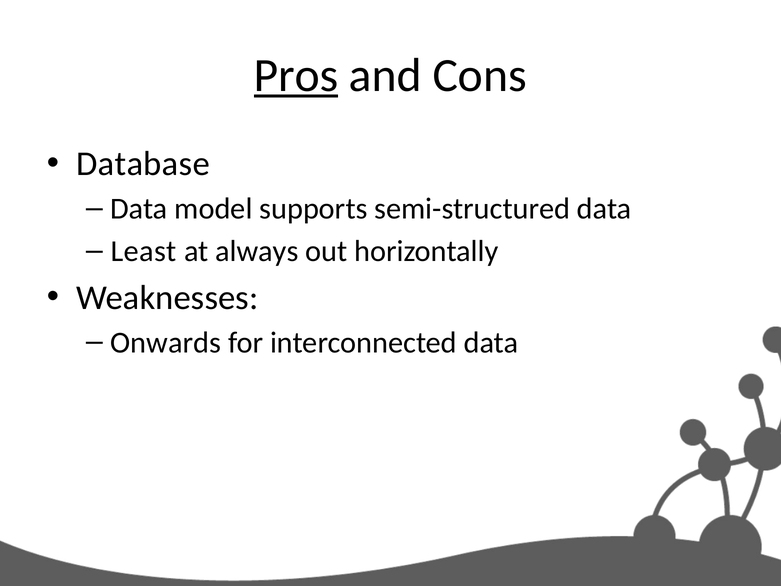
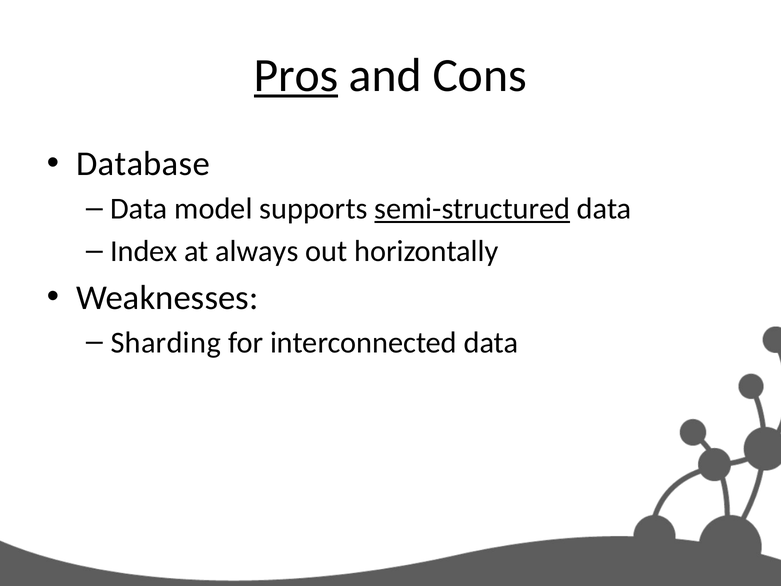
semi-structured underline: none -> present (472, 209)
Least: Least -> Index (144, 251)
Onwards: Onwards -> Sharding (166, 342)
